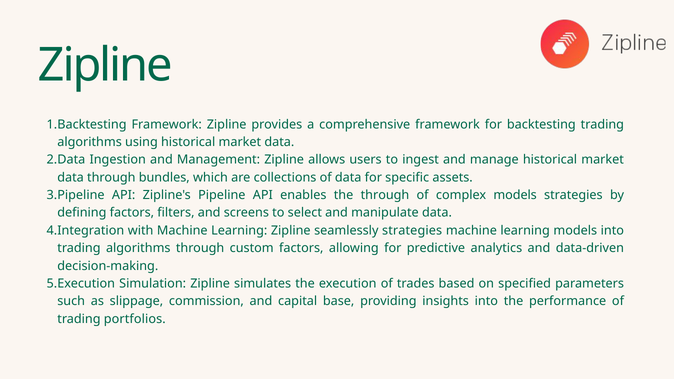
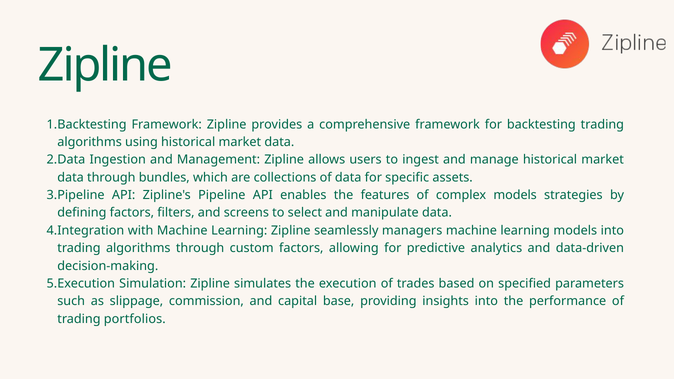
the through: through -> features (385, 195)
seamlessly strategies: strategies -> managers (412, 231)
